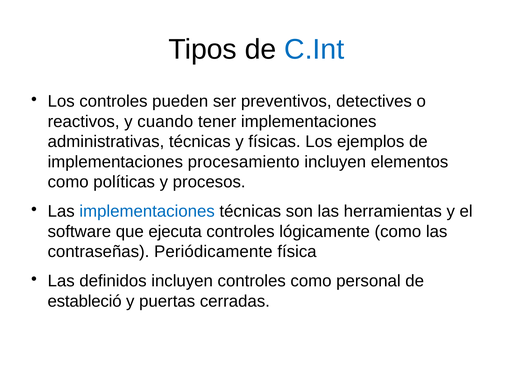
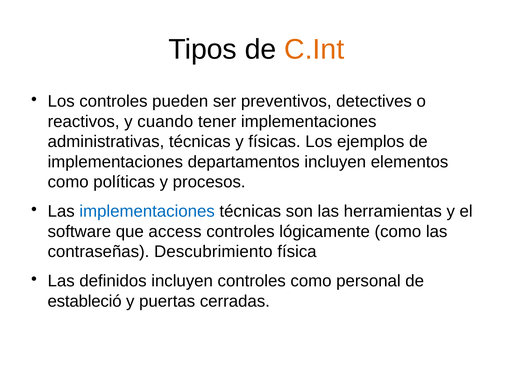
C.Int colour: blue -> orange (314, 49)
procesamiento: procesamiento -> departamentos (244, 162)
ejecuta: ejecuta -> access (175, 231)
Periódicamente: Periódicamente -> Descubrimiento (213, 251)
